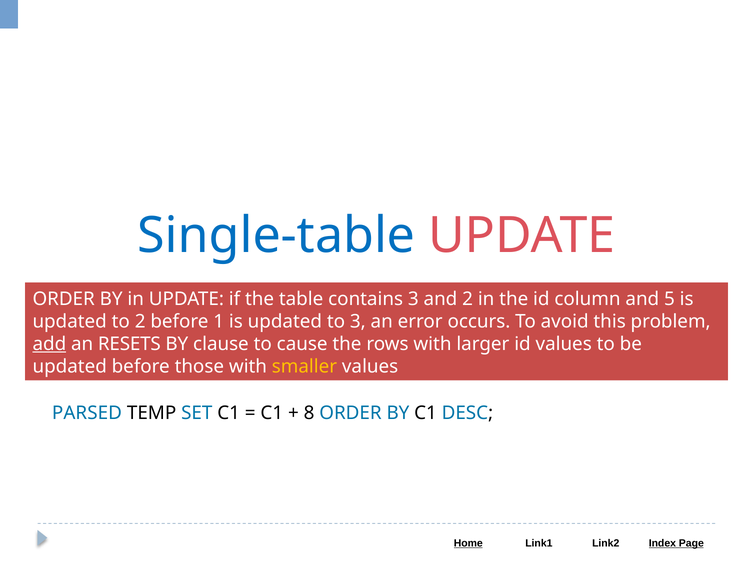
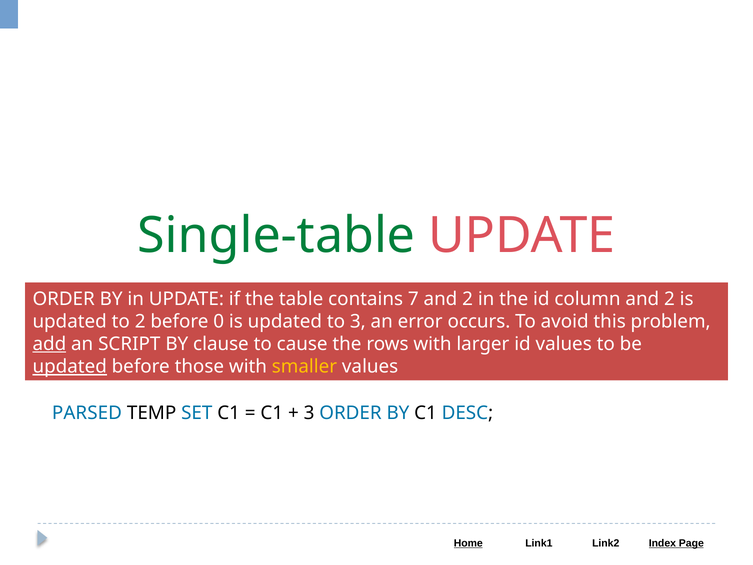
Single-table colour: blue -> green (276, 235)
contains 3: 3 -> 7 (413, 299)
column and 5: 5 -> 2 (669, 299)
1: 1 -> 0 (219, 321)
RESETS: RESETS -> SCRIPT (129, 344)
updated underline: none -> present (70, 366)
8: 8 -> 3 (309, 413)
